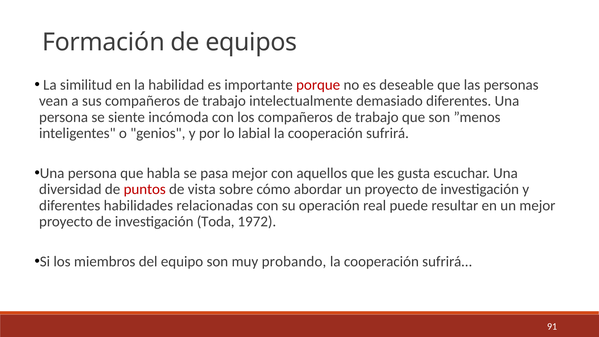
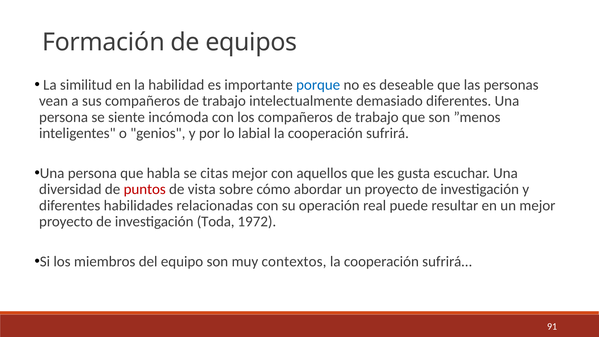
porque colour: red -> blue (318, 85)
pasa: pasa -> citas (214, 173)
probando: probando -> contextos (294, 261)
